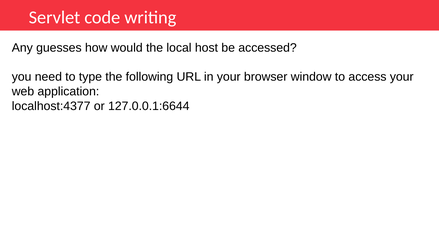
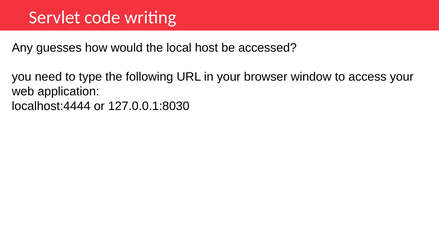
localhost:4377: localhost:4377 -> localhost:4444 (51, 106)
127.0.0.1:6644: 127.0.0.1:6644 -> 127.0.0.1:8030 (149, 106)
